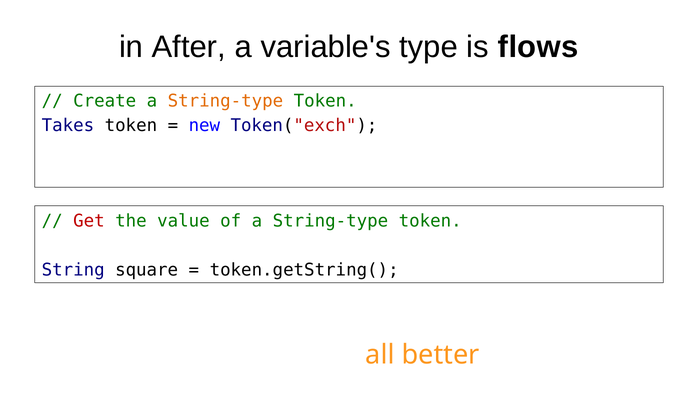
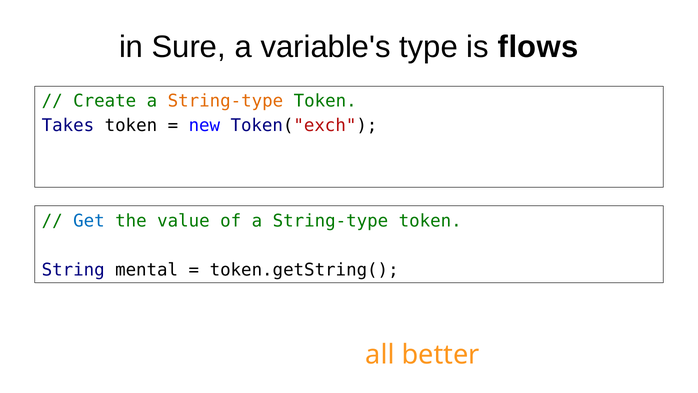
After: After -> Sure (189, 47)
Get colour: red -> blue (89, 221)
square: square -> mental (147, 270)
